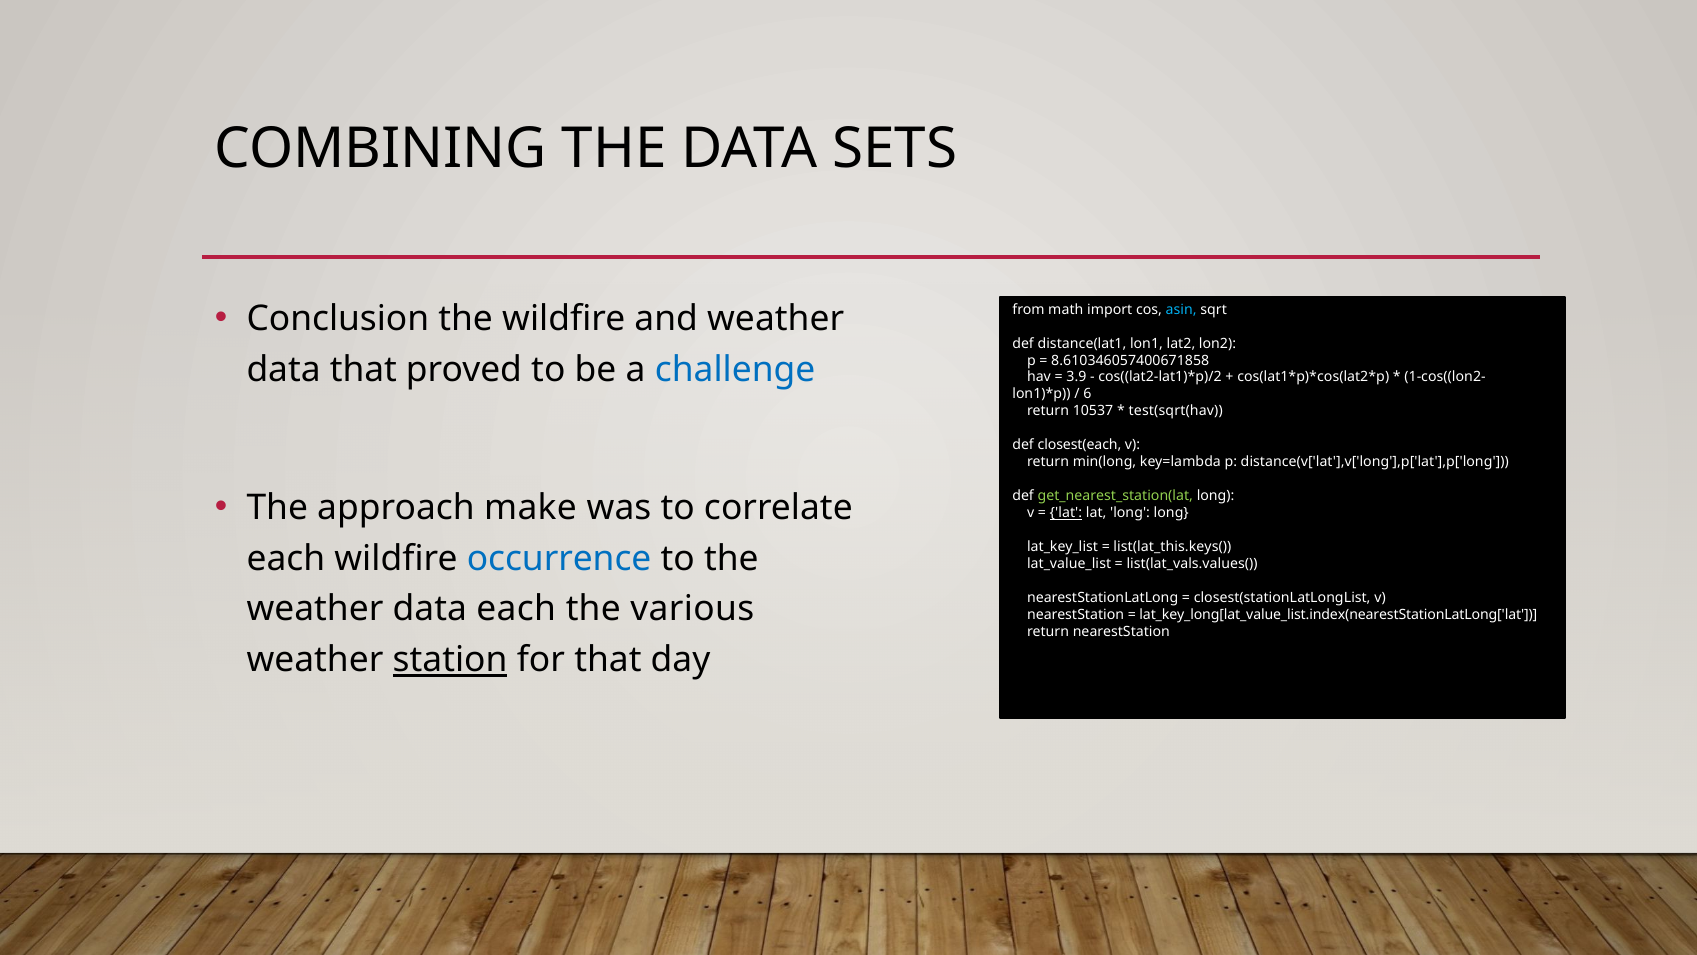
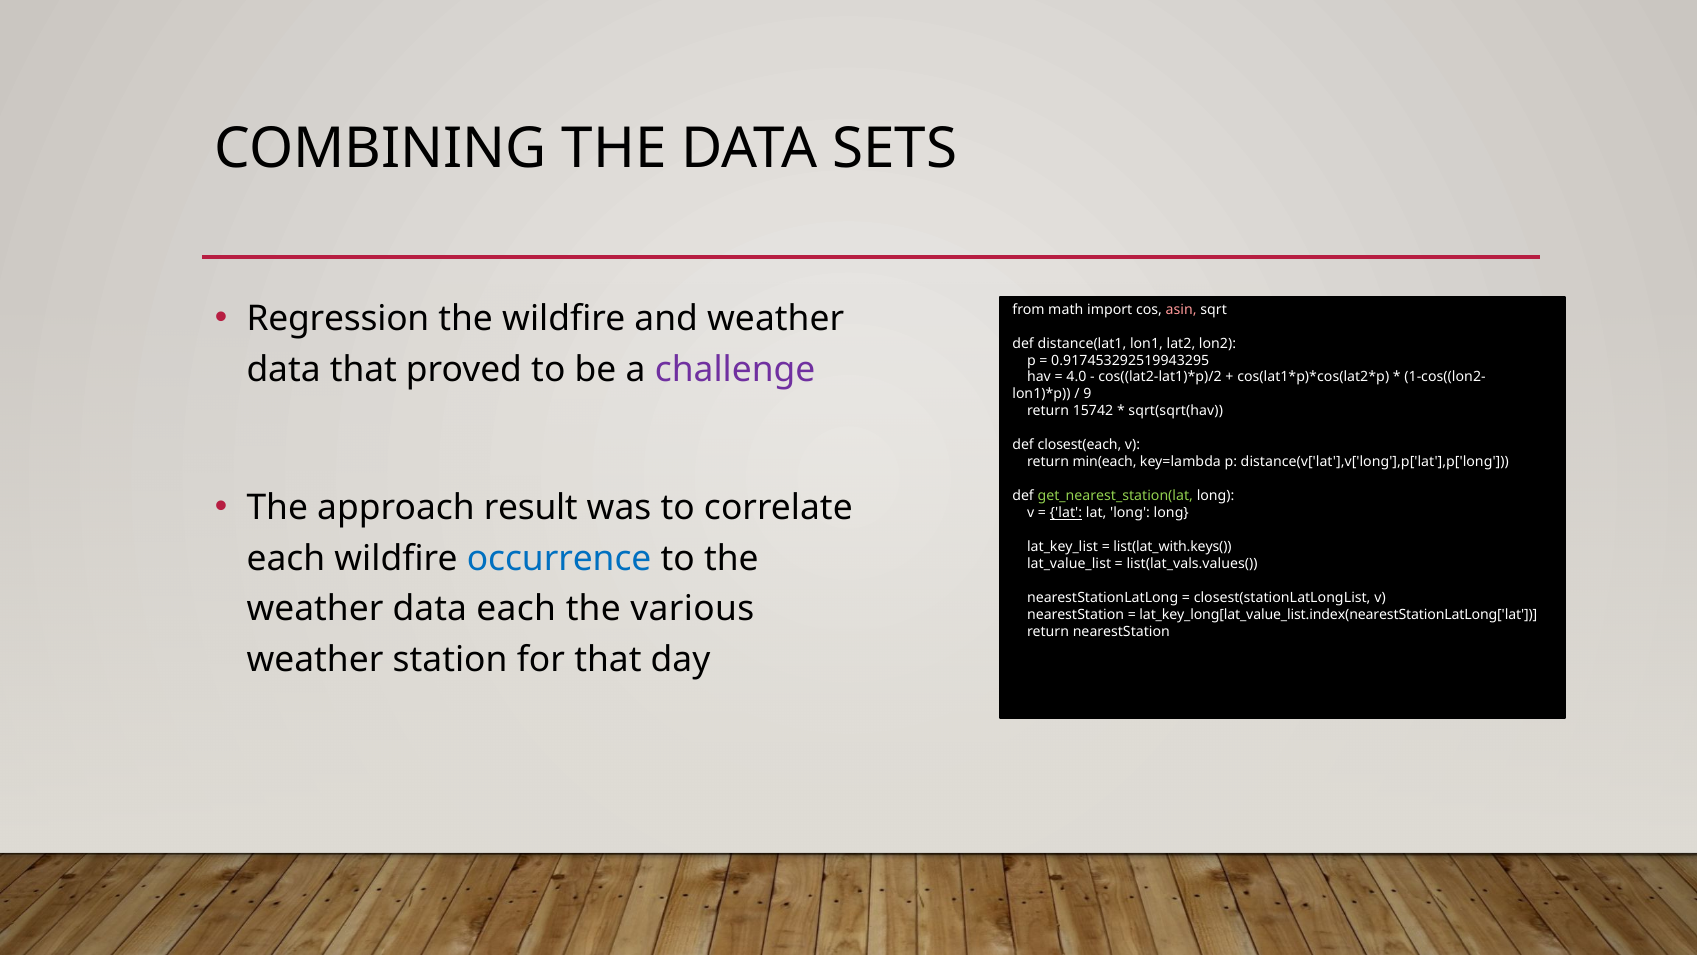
Conclusion: Conclusion -> Regression (338, 319)
asin colour: light blue -> pink (1181, 309)
8.610346057400671858: 8.610346057400671858 -> 0.917453292519943295 (1130, 360)
challenge colour: blue -> purple (735, 370)
3.9: 3.9 -> 4.0 (1076, 377)
6: 6 -> 9 (1087, 394)
10537: 10537 -> 15742 (1093, 411)
test(sqrt(hav: test(sqrt(hav -> sqrt(sqrt(hav (1176, 411)
min(long: min(long -> min(each (1105, 462)
make: make -> result (531, 507)
list(lat_this.keys(: list(lat_this.keys( -> list(lat_with.keys( (1173, 547)
station underline: present -> none (450, 660)
